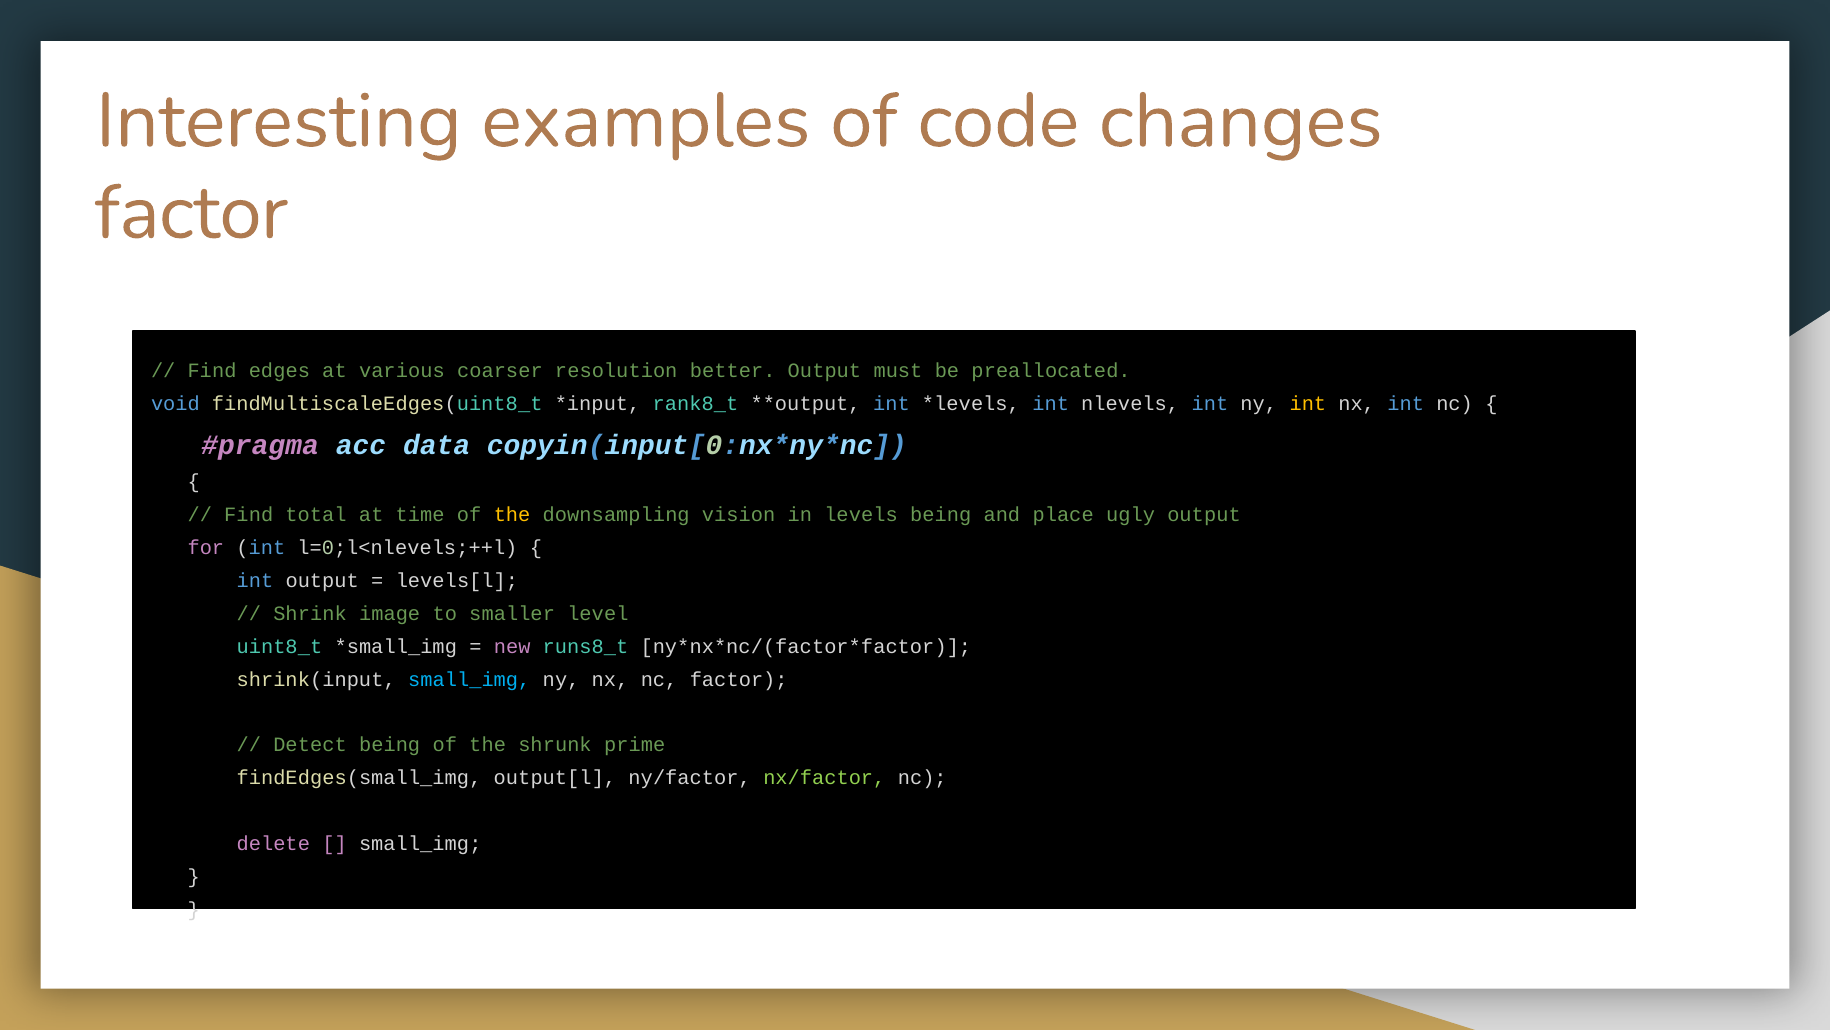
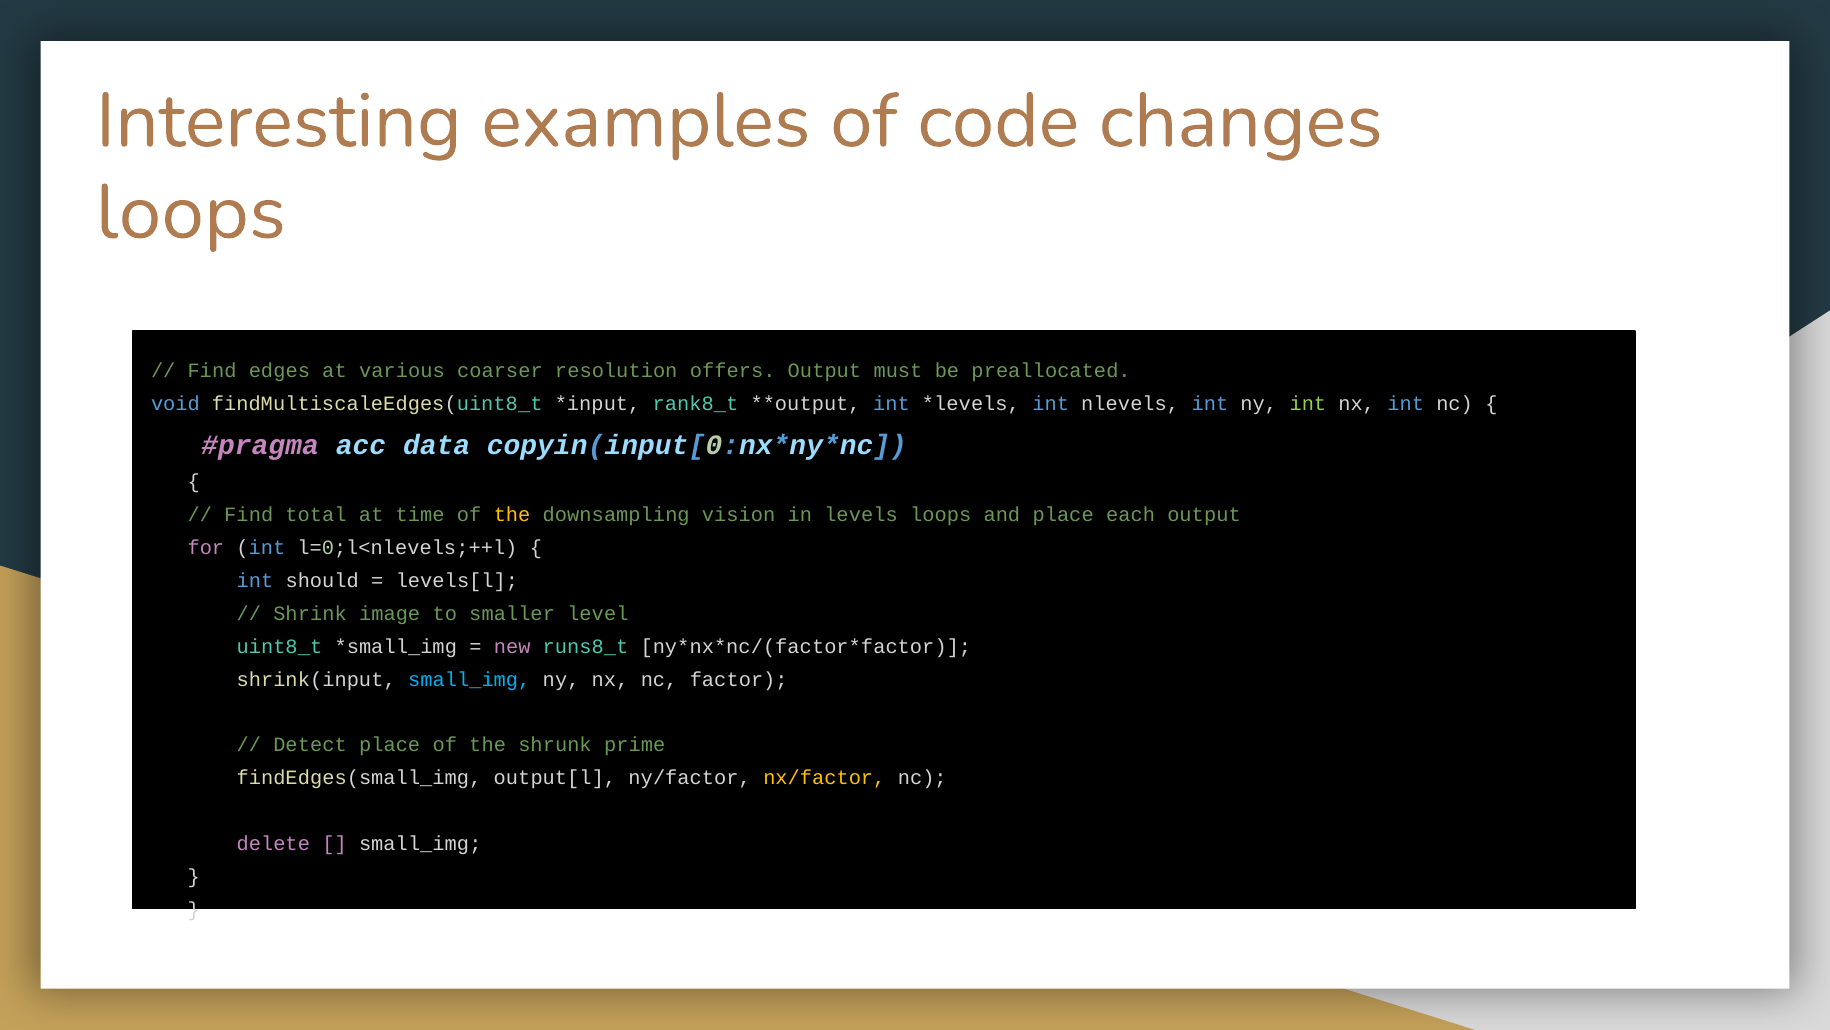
factor: factor -> loops (191, 212)
better: better -> offers (733, 371)
int colour: yellow -> light green (1308, 404)
levels being: being -> loops (941, 515)
ugly: ugly -> each (1131, 515)
int output: output -> should (322, 580)
Detect being: being -> place (390, 745)
nx/factor colour: light green -> yellow (824, 778)
